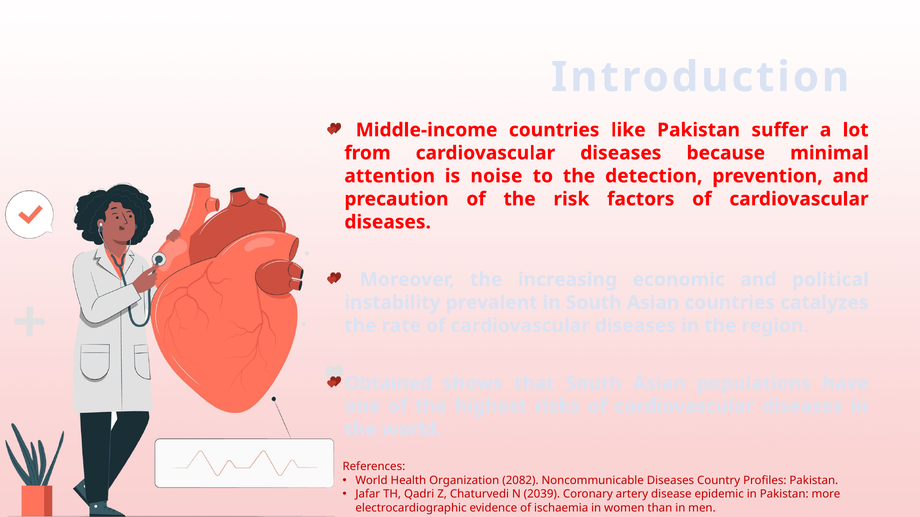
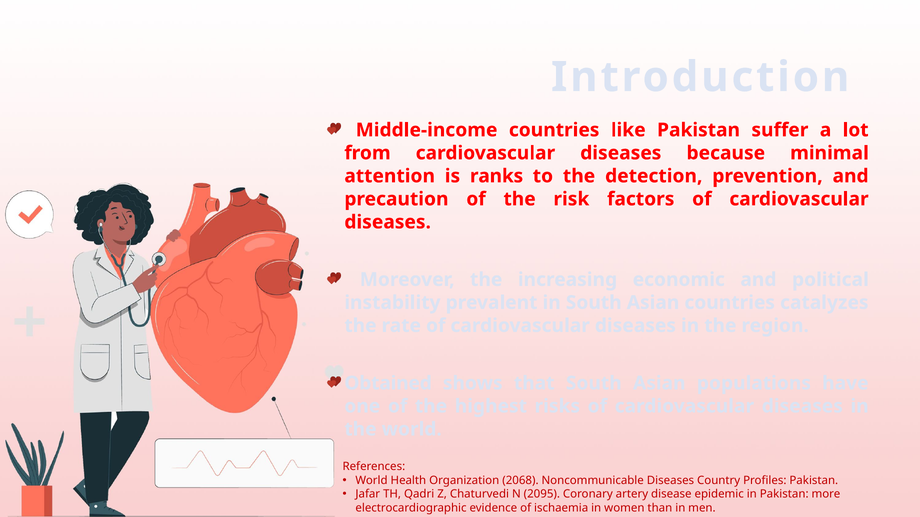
noise: noise -> ranks (497, 176)
2082: 2082 -> 2068 (520, 481)
2039: 2039 -> 2095 (542, 495)
